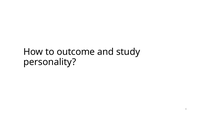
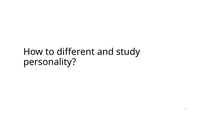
outcome: outcome -> different (76, 52)
